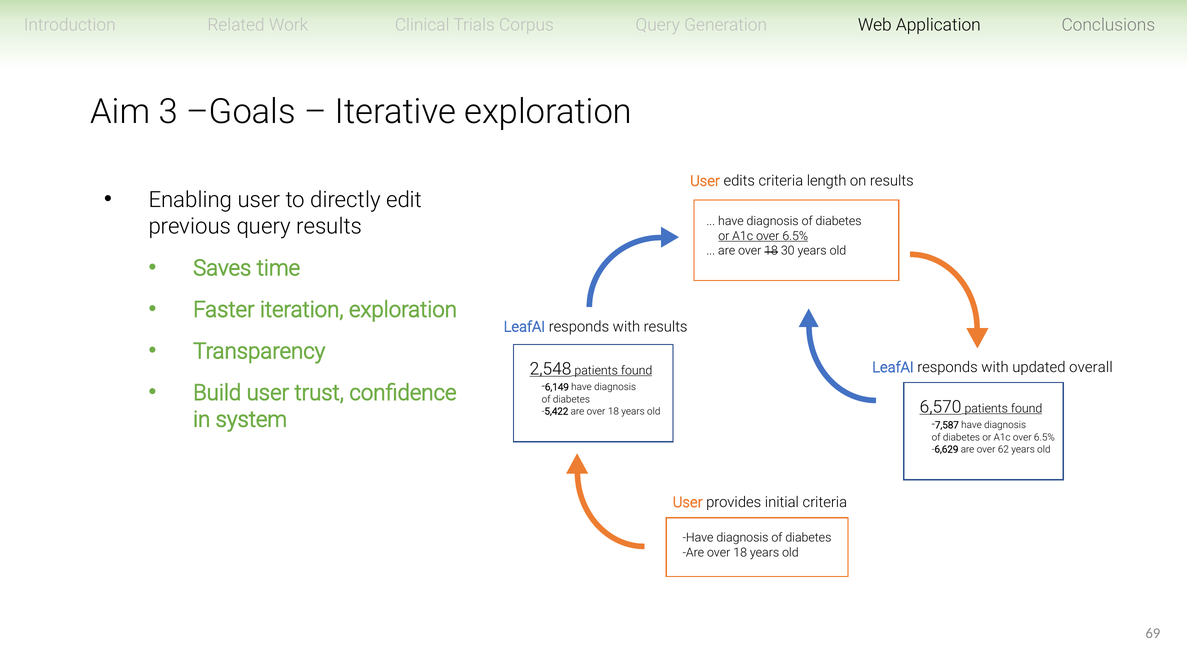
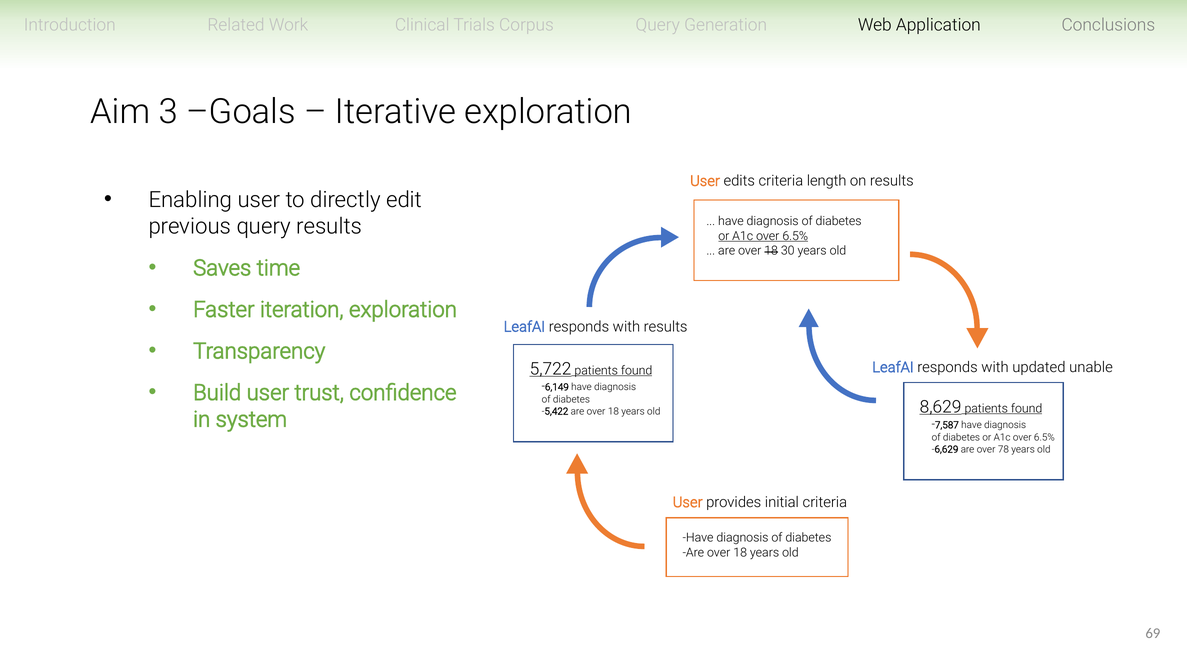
overall: overall -> unable (1091, 367)
2,548: 2,548 -> 5,722 (551, 369)
6,570: 6,570 -> 8,629 (941, 407)
62: 62 -> 78 (1003, 449)
